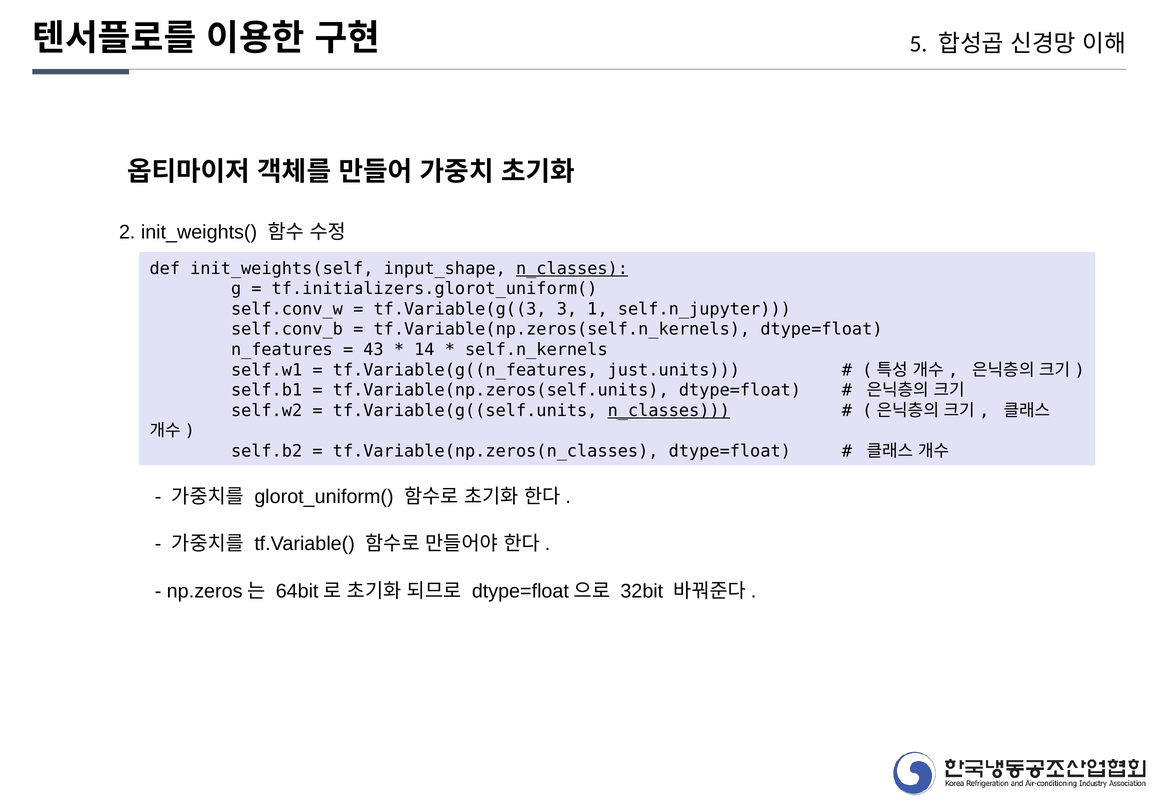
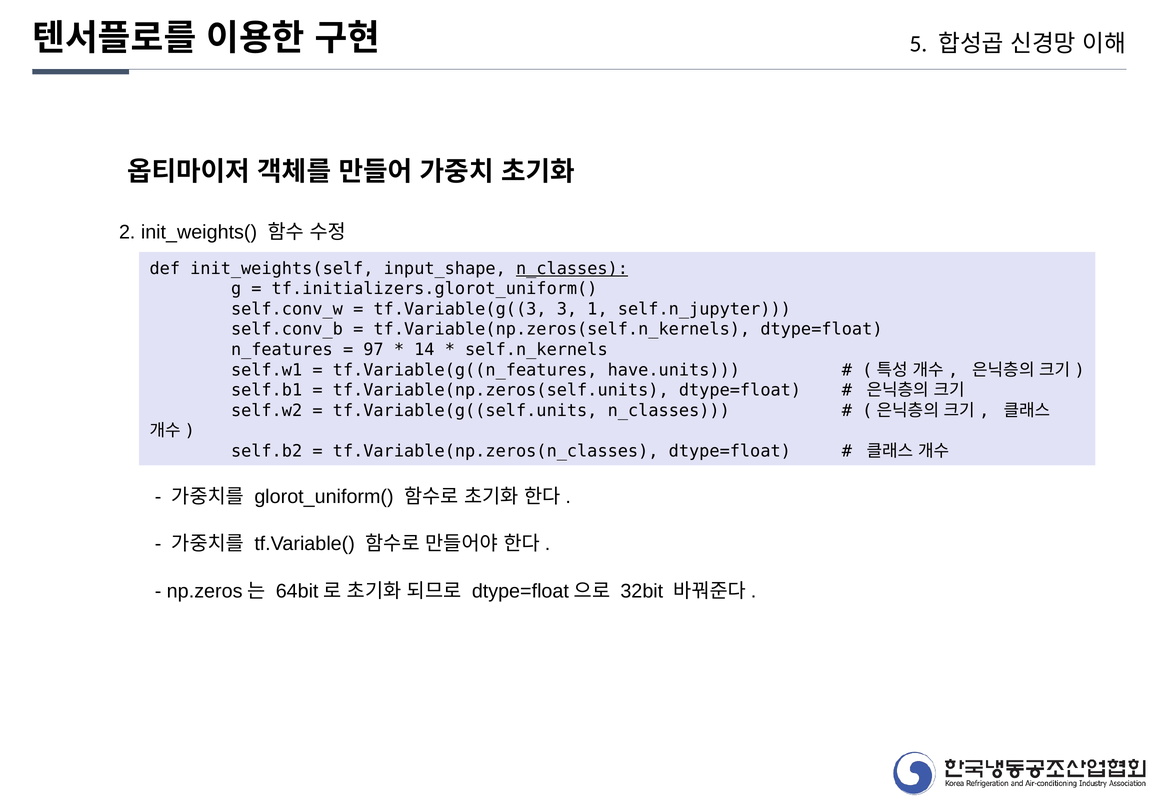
43: 43 -> 97 (373, 350)
just.units: just.units -> have.units (674, 370)
n_classes underline: present -> none (669, 410)
